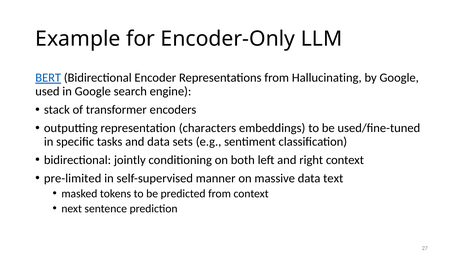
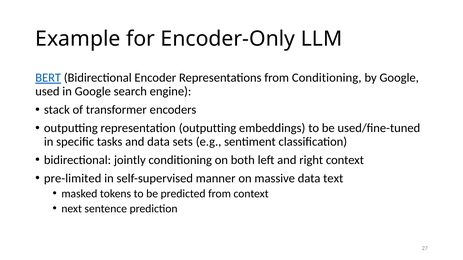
from Hallucinating: Hallucinating -> Conditioning (327, 78)
representation characters: characters -> outputting (208, 128)
